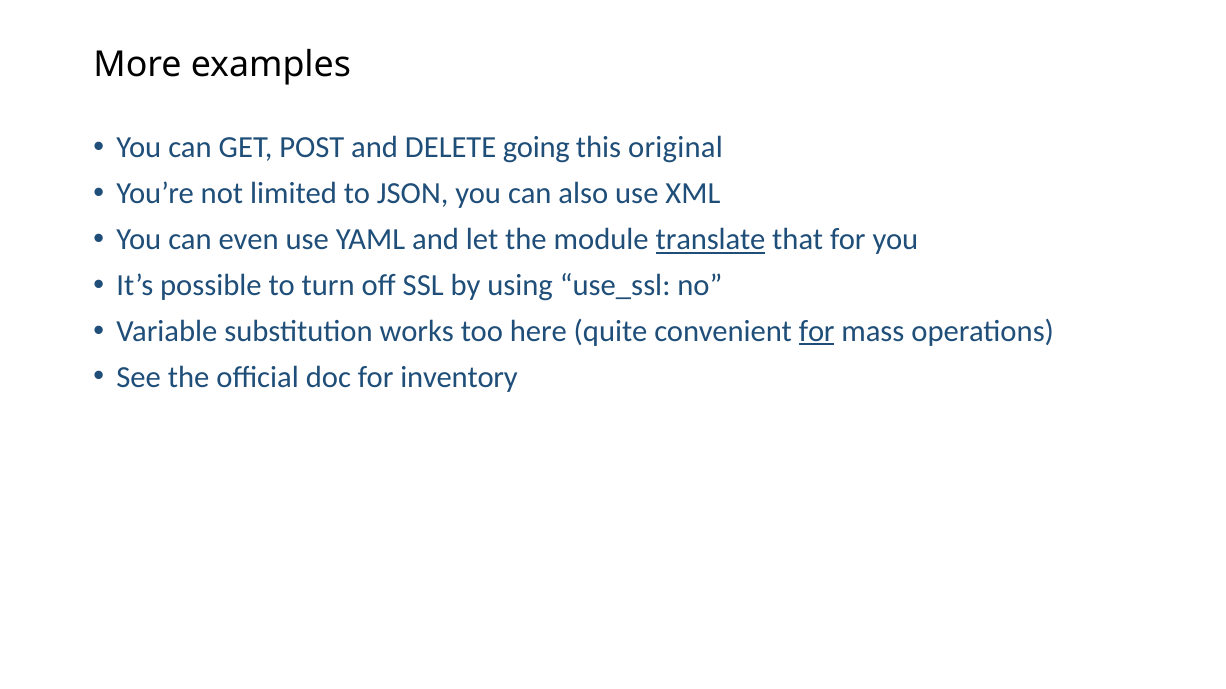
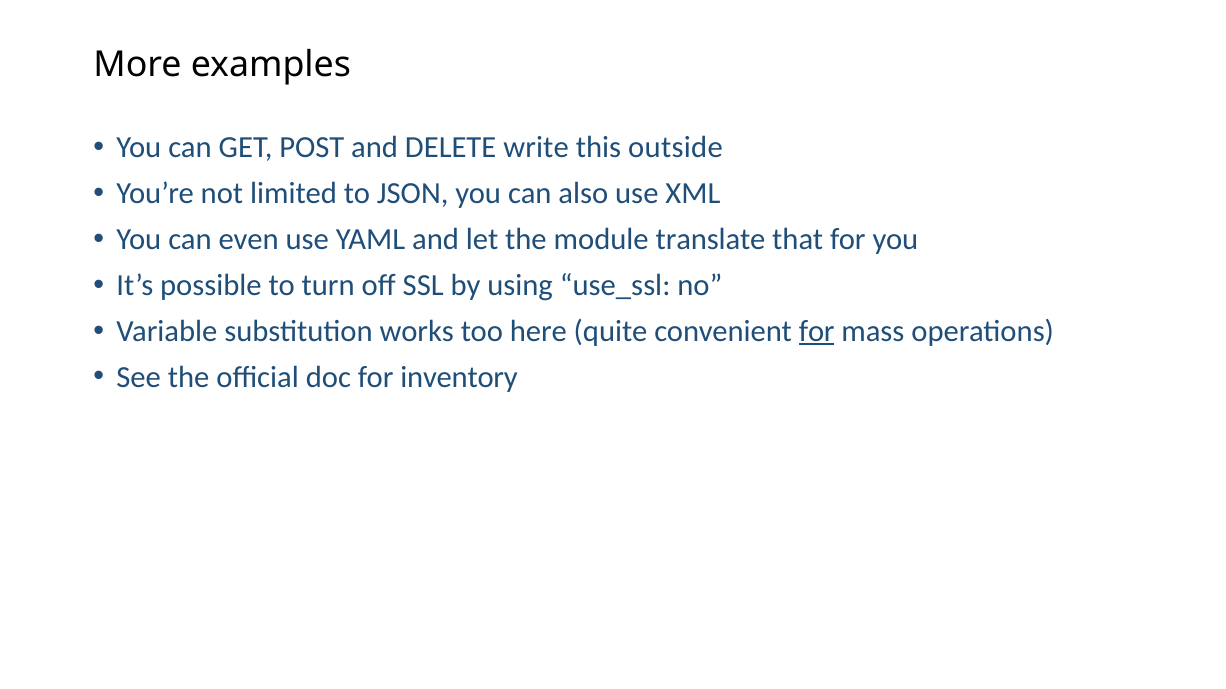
going: going -> write (536, 148)
original: original -> outside (676, 148)
translate underline: present -> none (711, 240)
